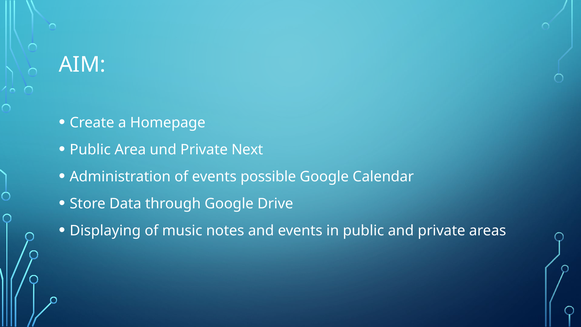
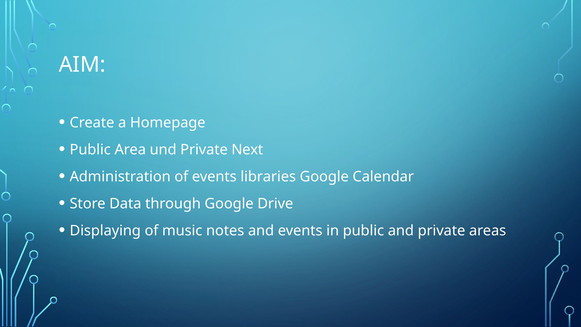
possible: possible -> libraries (268, 177)
